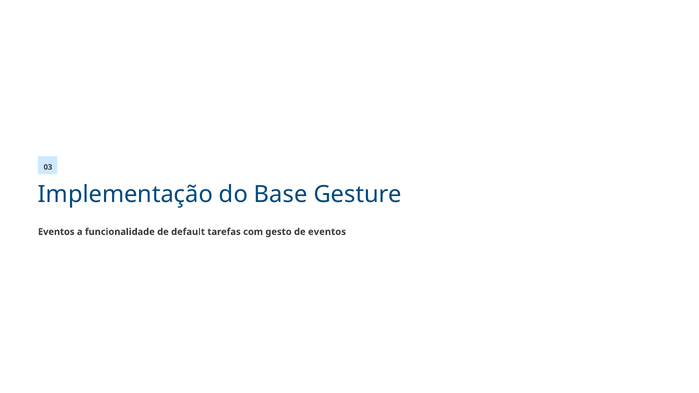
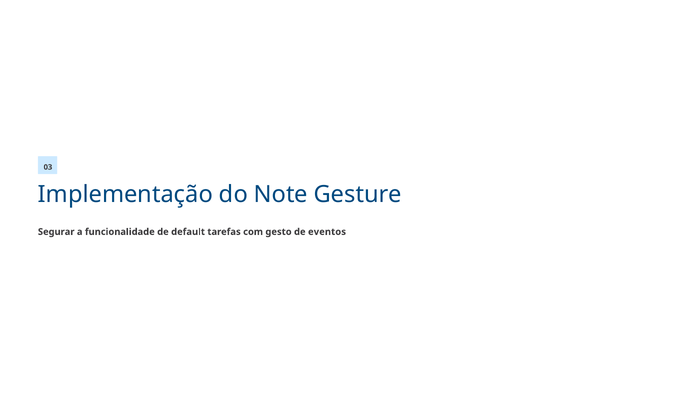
Base: Base -> Note (281, 195)
Eventos: Eventos -> Segurar (56, 232)
